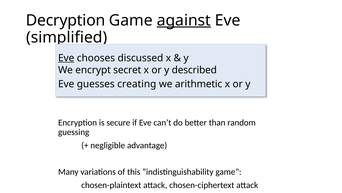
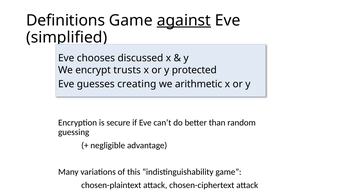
Decryption: Decryption -> Definitions (66, 20)
Eve underline: present -> none (66, 58)
secret: secret -> trusts (127, 70)
described: described -> protected (194, 70)
